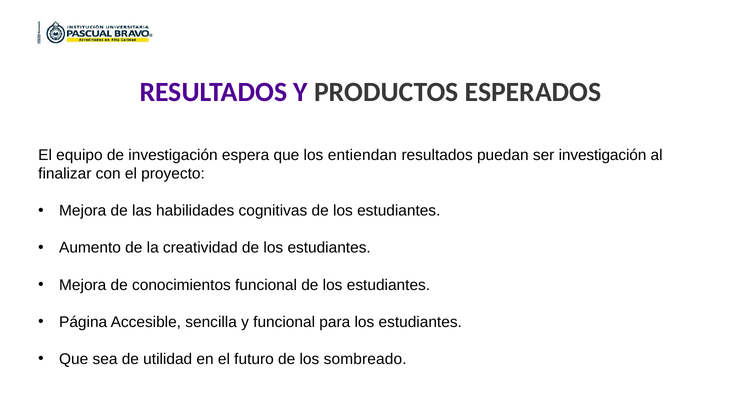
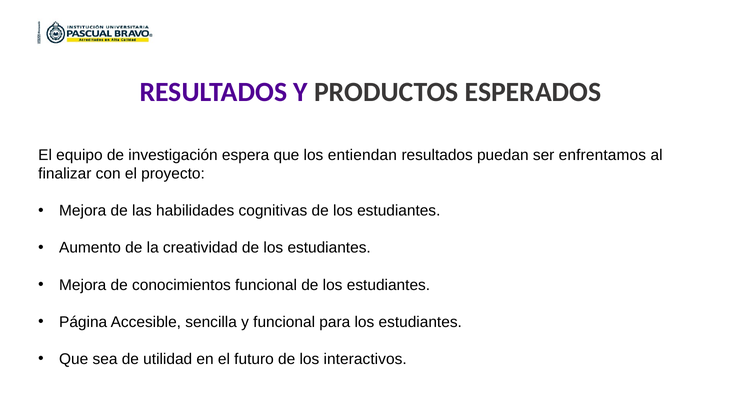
ser investigación: investigación -> enfrentamos (602, 155)
sombreado: sombreado -> interactivos (365, 359)
